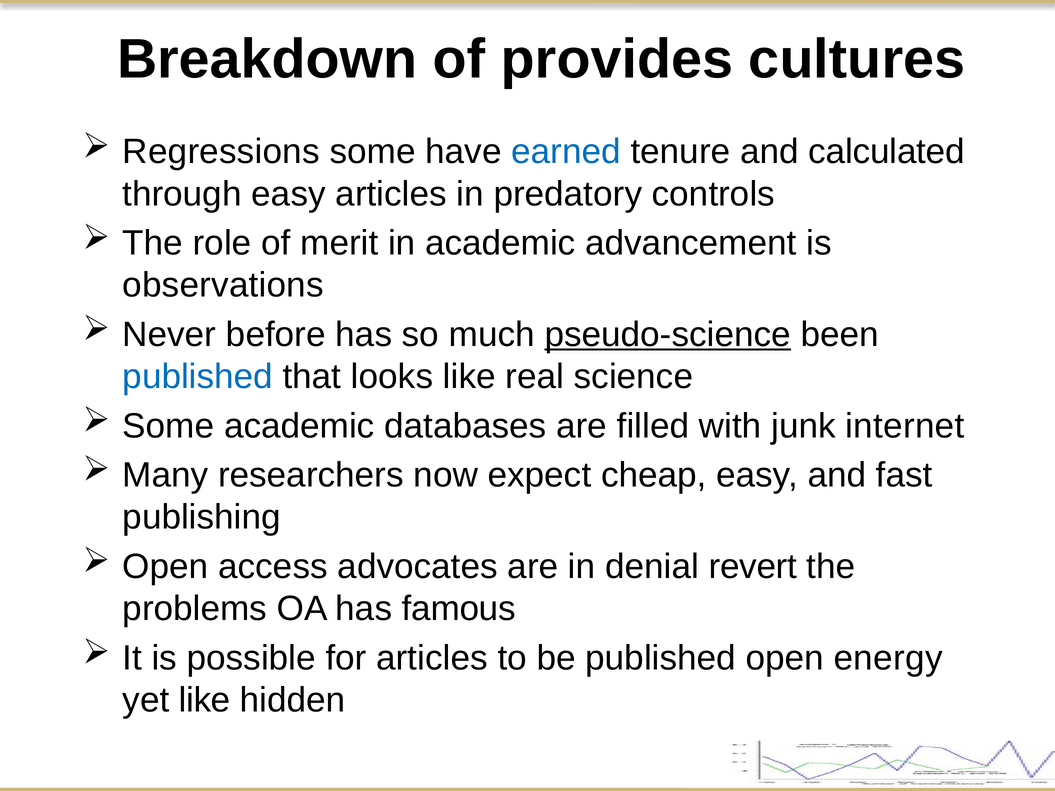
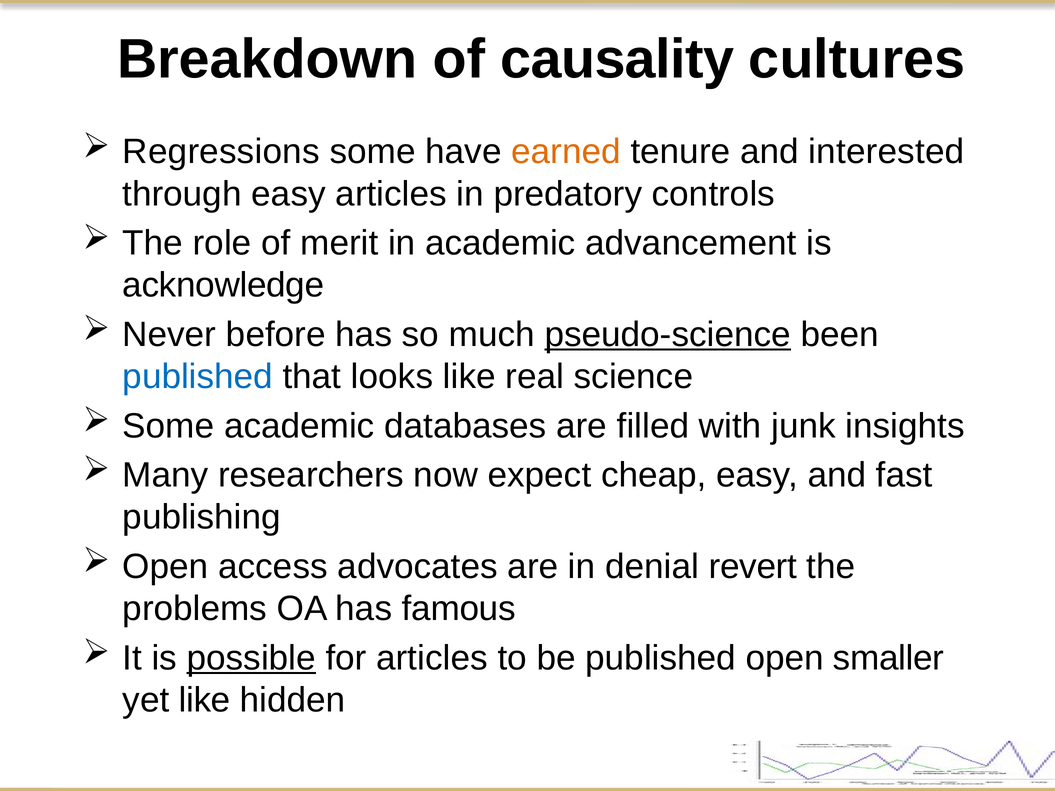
provides: provides -> causality (617, 59)
earned colour: blue -> orange (566, 152)
calculated: calculated -> interested (886, 152)
observations: observations -> acknowledge (223, 285)
internet: internet -> insights (905, 426)
possible underline: none -> present (251, 658)
energy: energy -> smaller (888, 658)
